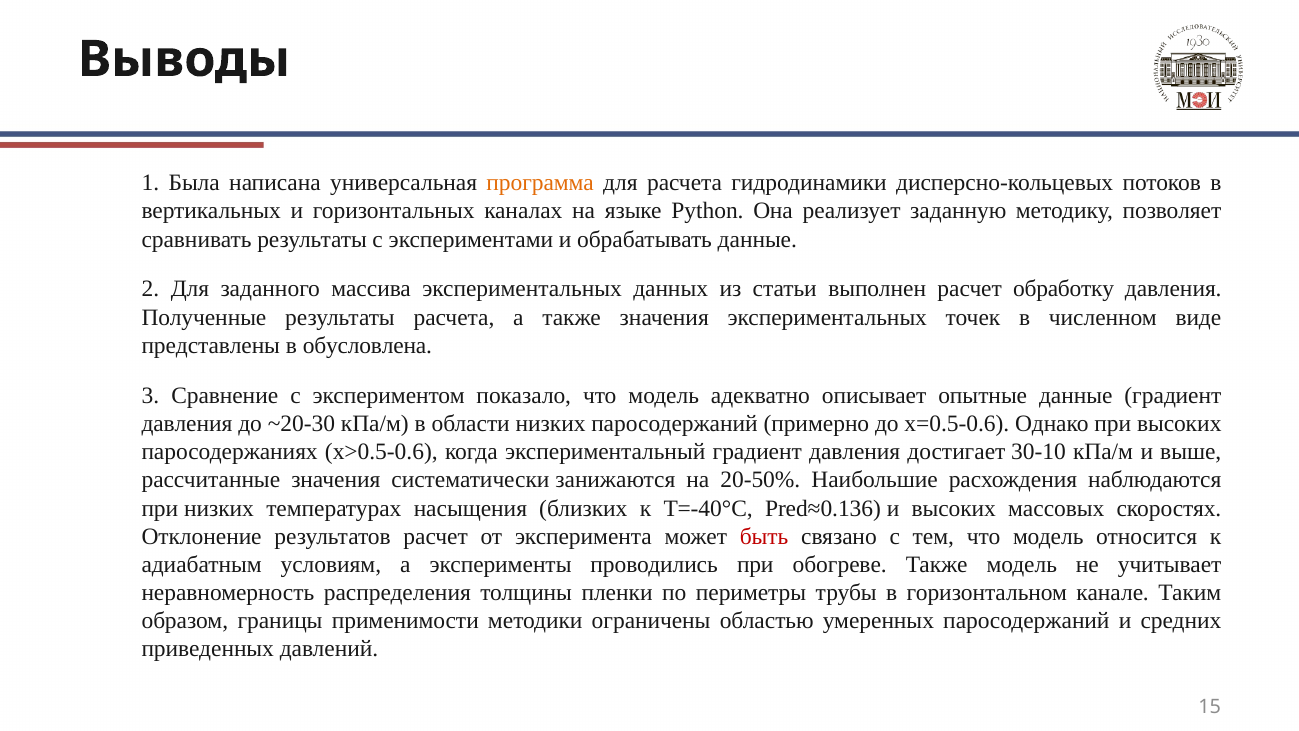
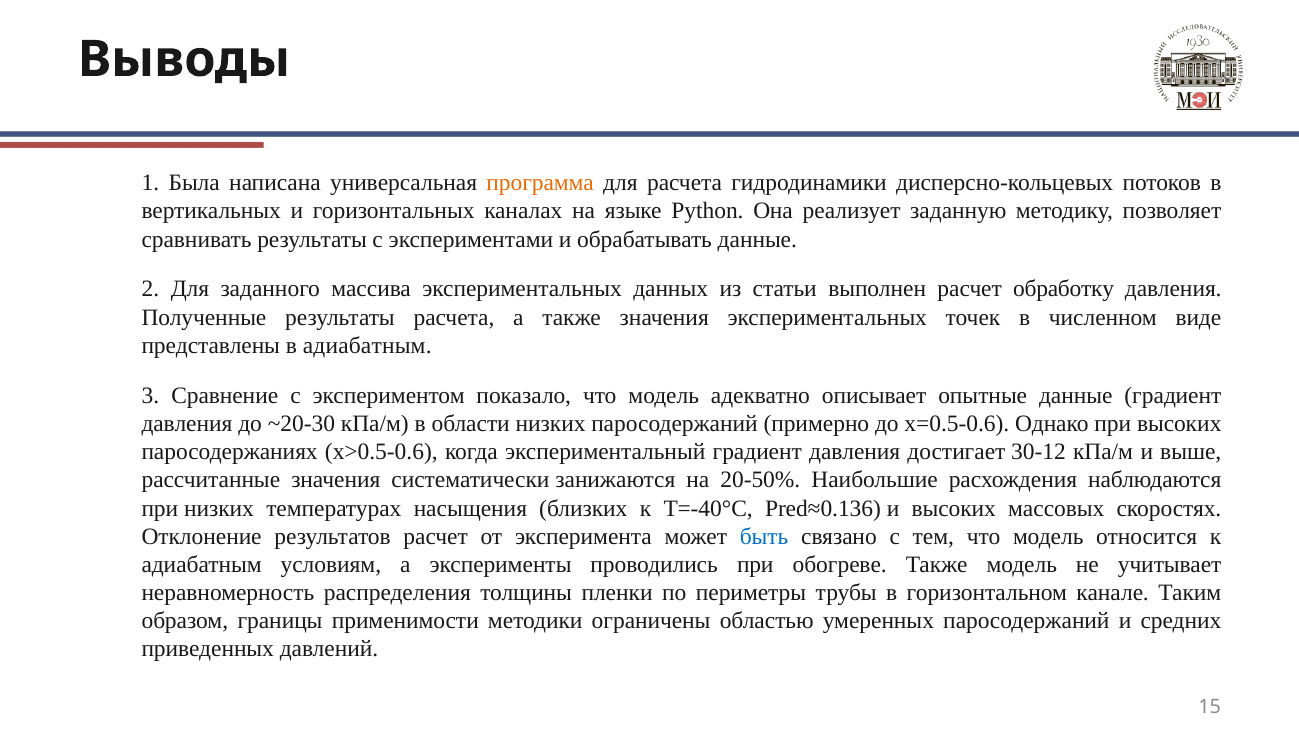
в обусловлена: обусловлена -> адиабатным (367, 345)
30-10: 30-10 -> 30-12 (1039, 452)
быть colour: red -> blue (764, 536)
